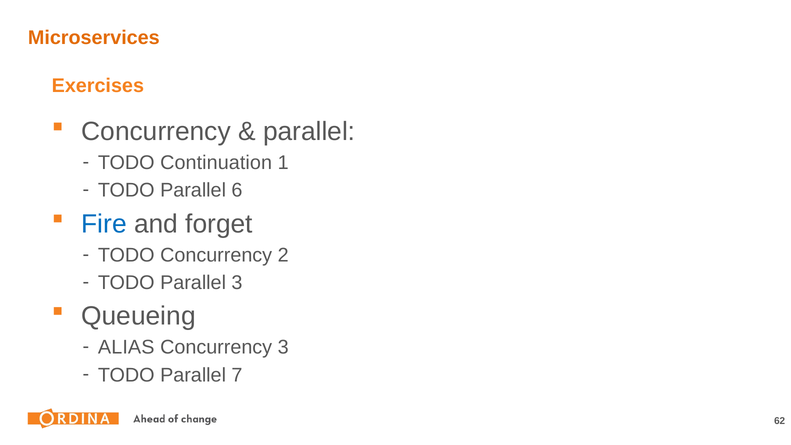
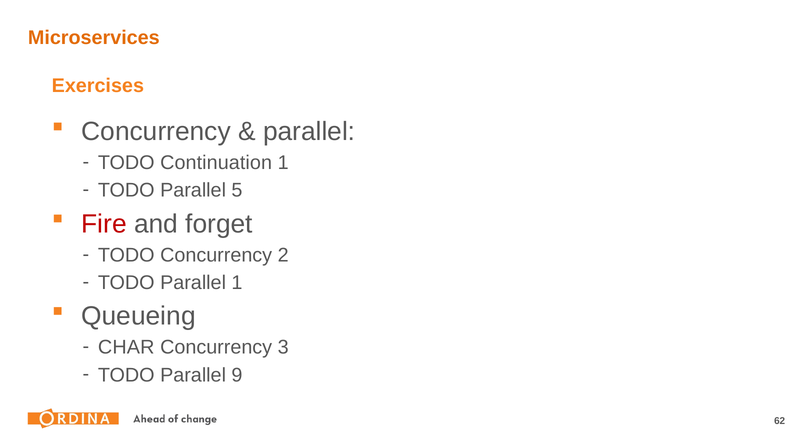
6: 6 -> 5 (237, 190)
Fire colour: blue -> red (104, 224)
Parallel 3: 3 -> 1 (237, 283)
ALIAS: ALIAS -> CHAR (126, 347)
7: 7 -> 9 (237, 375)
